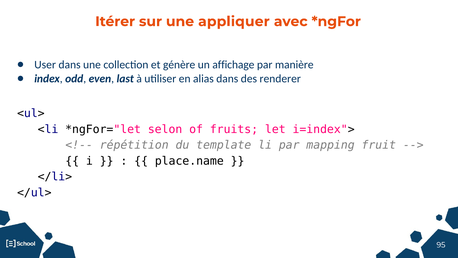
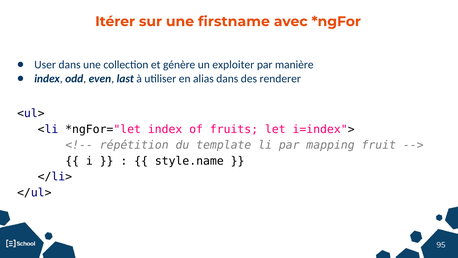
appliquer: appliquer -> firstname (234, 21)
affichage: affichage -> exploiter (233, 65)
selon: selon -> index (165, 129)
place.name: place.name -> style.name (189, 161)
